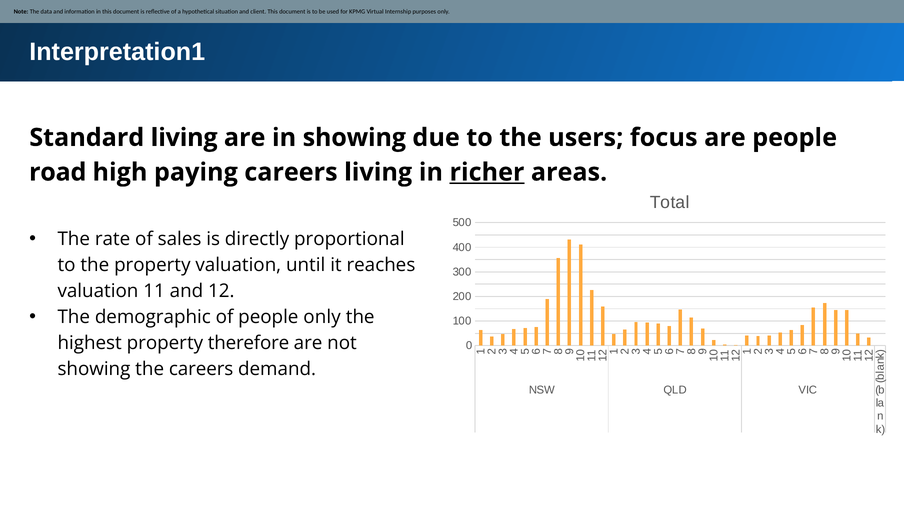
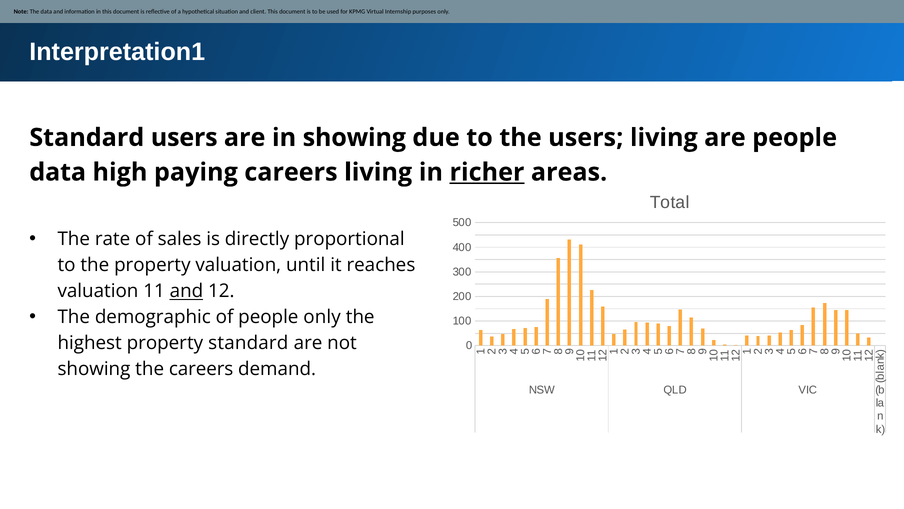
Standard living: living -> users (184, 137)
users focus: focus -> living (664, 137)
road: road -> data (58, 172)
and underline: none -> present (186, 291)
property therefore: therefore -> standard (248, 343)
